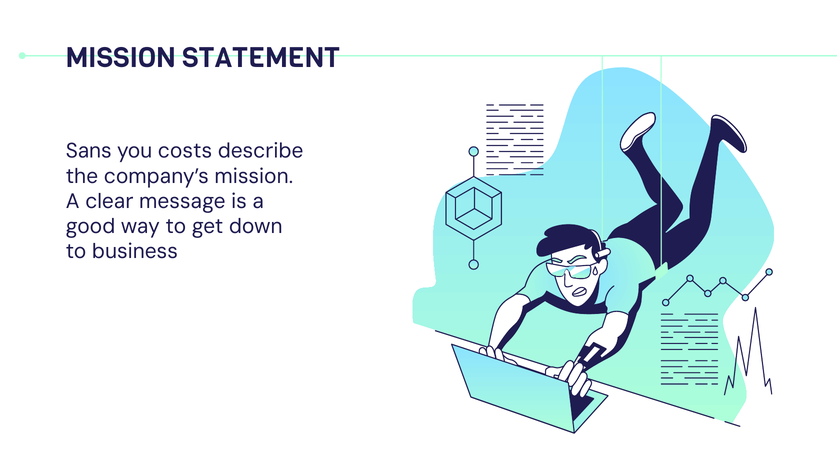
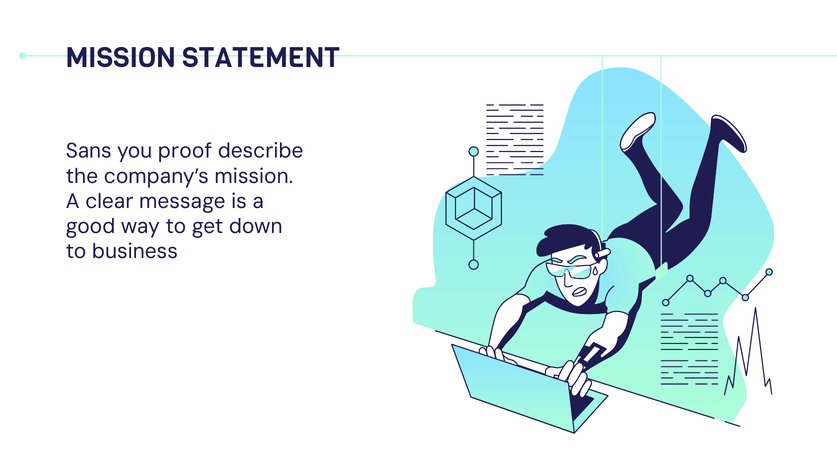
costs: costs -> proof (185, 151)
